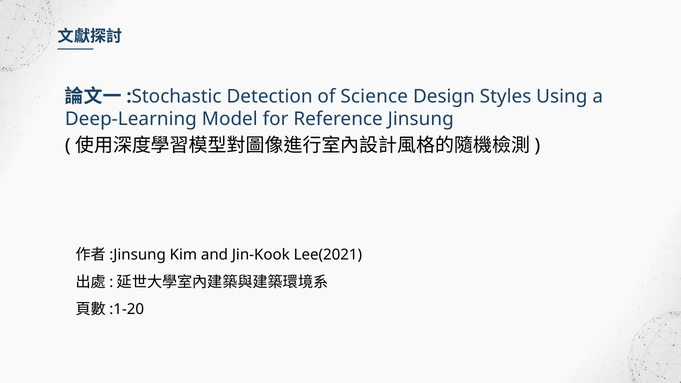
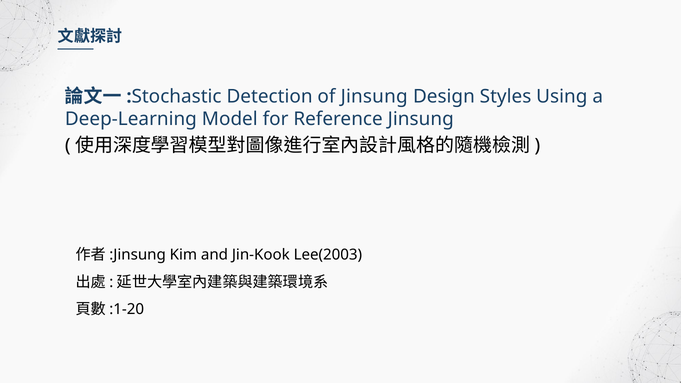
of Science: Science -> Jinsung (374, 96)
Lee(2021: Lee(2021 -> Lee(2003 (328, 255)
